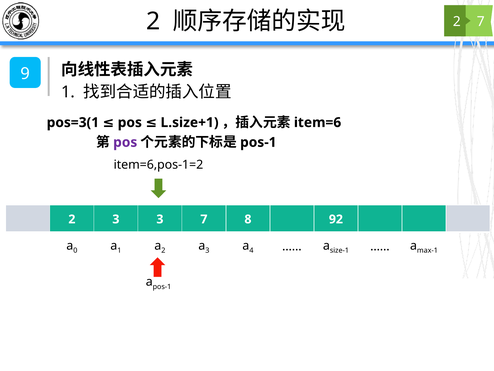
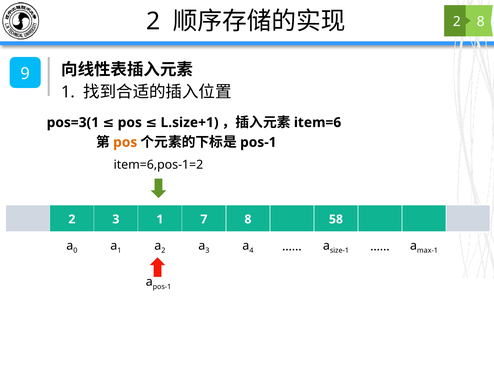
7: 7 -> 8 (481, 22)
pos colour: purple -> orange (125, 142)
3 3: 3 -> 1 (160, 219)
92: 92 -> 58 (336, 219)
